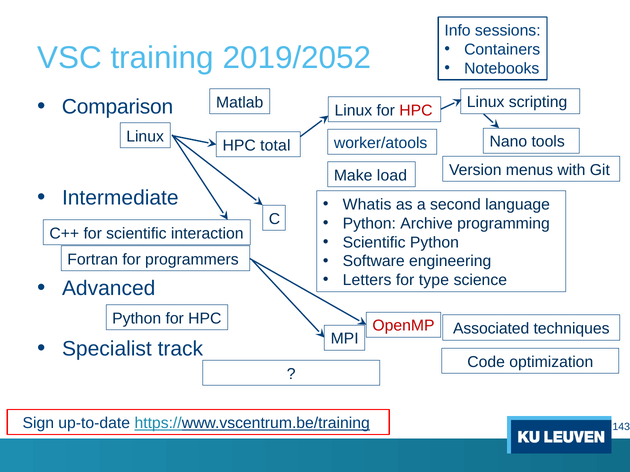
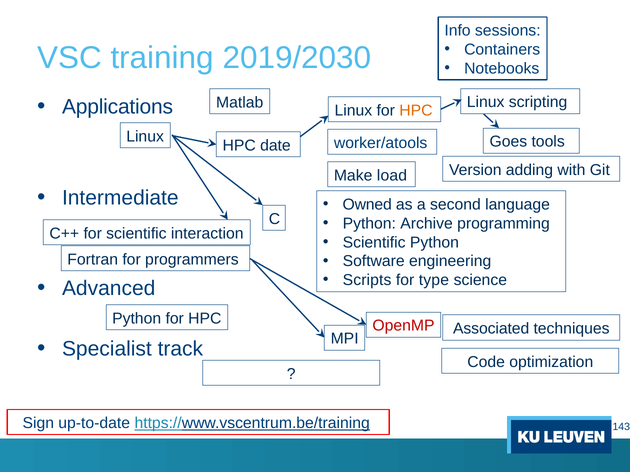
2019/2052: 2019/2052 -> 2019/2030 (297, 58)
Comparison: Comparison -> Applications (118, 107)
HPC colour: red -> orange (416, 110)
Nano: Nano -> Goes (508, 142)
total: total -> date (275, 146)
menus: menus -> adding (529, 170)
Whatis: Whatis -> Owned (367, 205)
Letters: Letters -> Scripts (367, 280)
